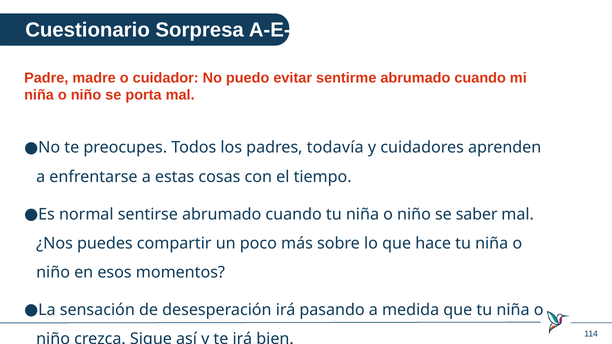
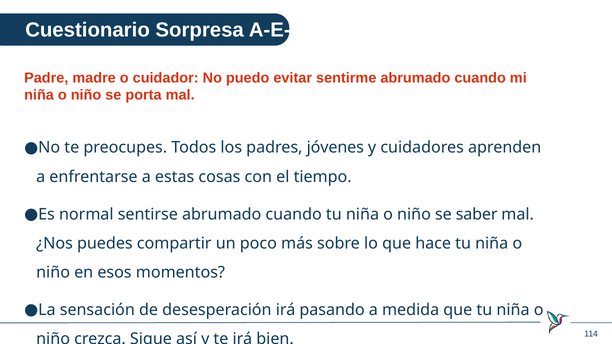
todavía: todavía -> jóvenes (335, 148)
